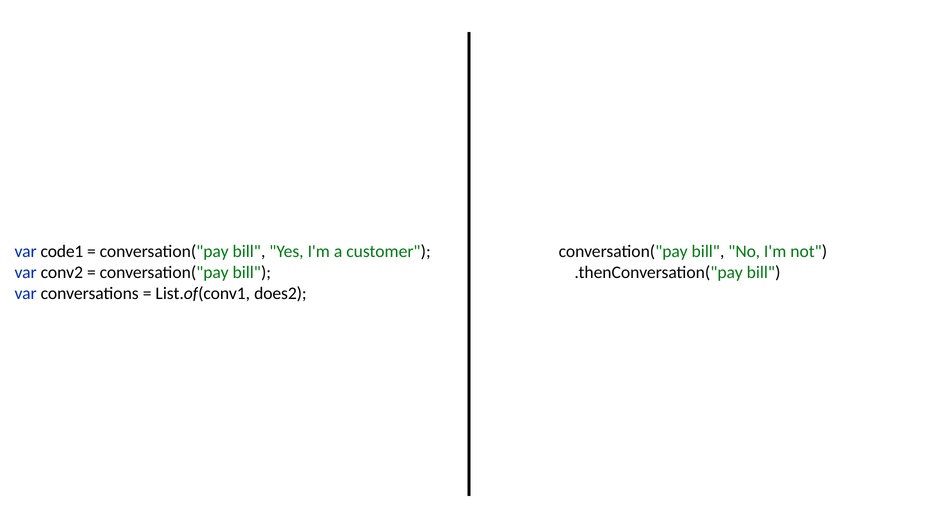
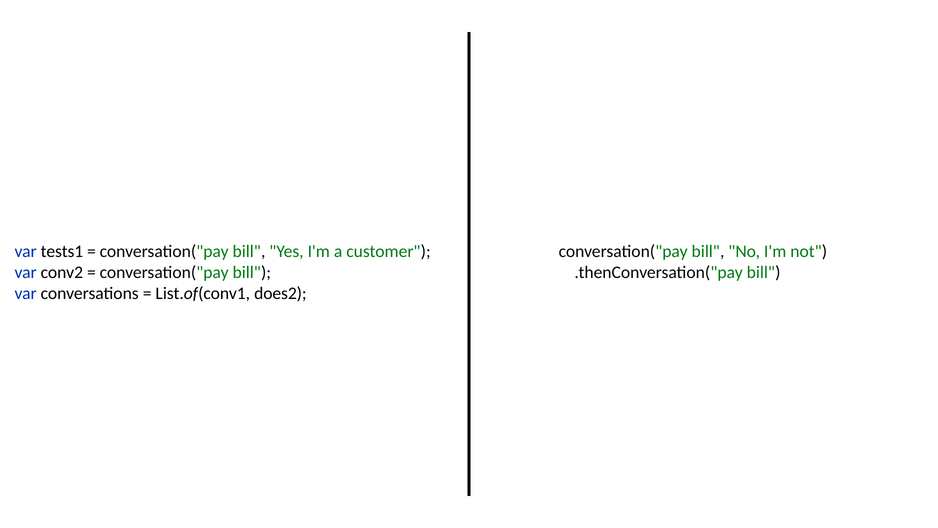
code1: code1 -> tests1 (62, 251)
